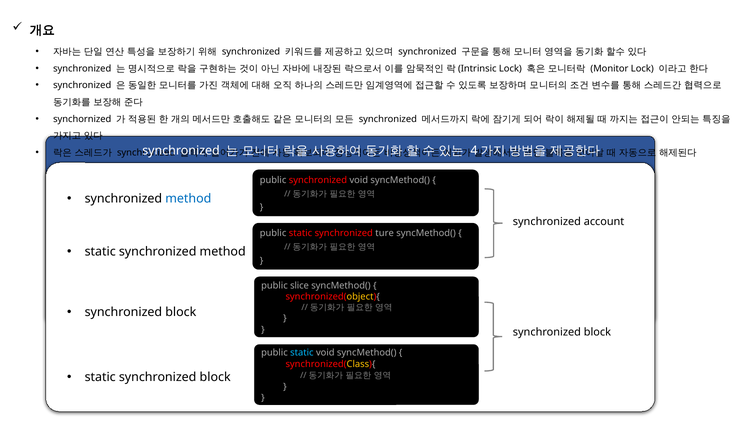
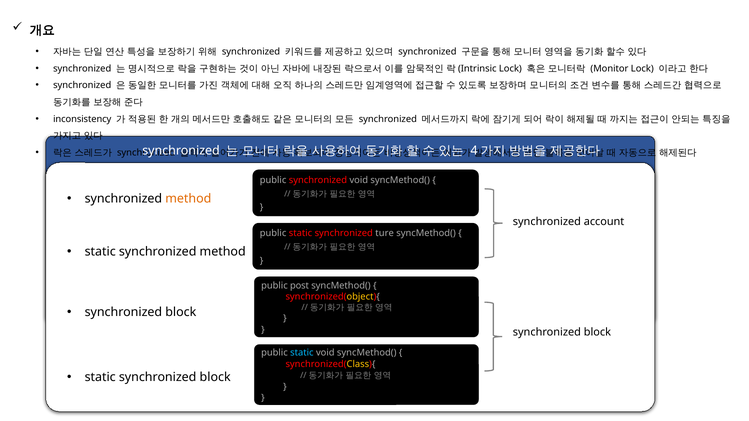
synchornized: synchornized -> inconsistency (82, 119)
method colour: blue -> orange (188, 199)
slice: slice -> post (299, 286)
